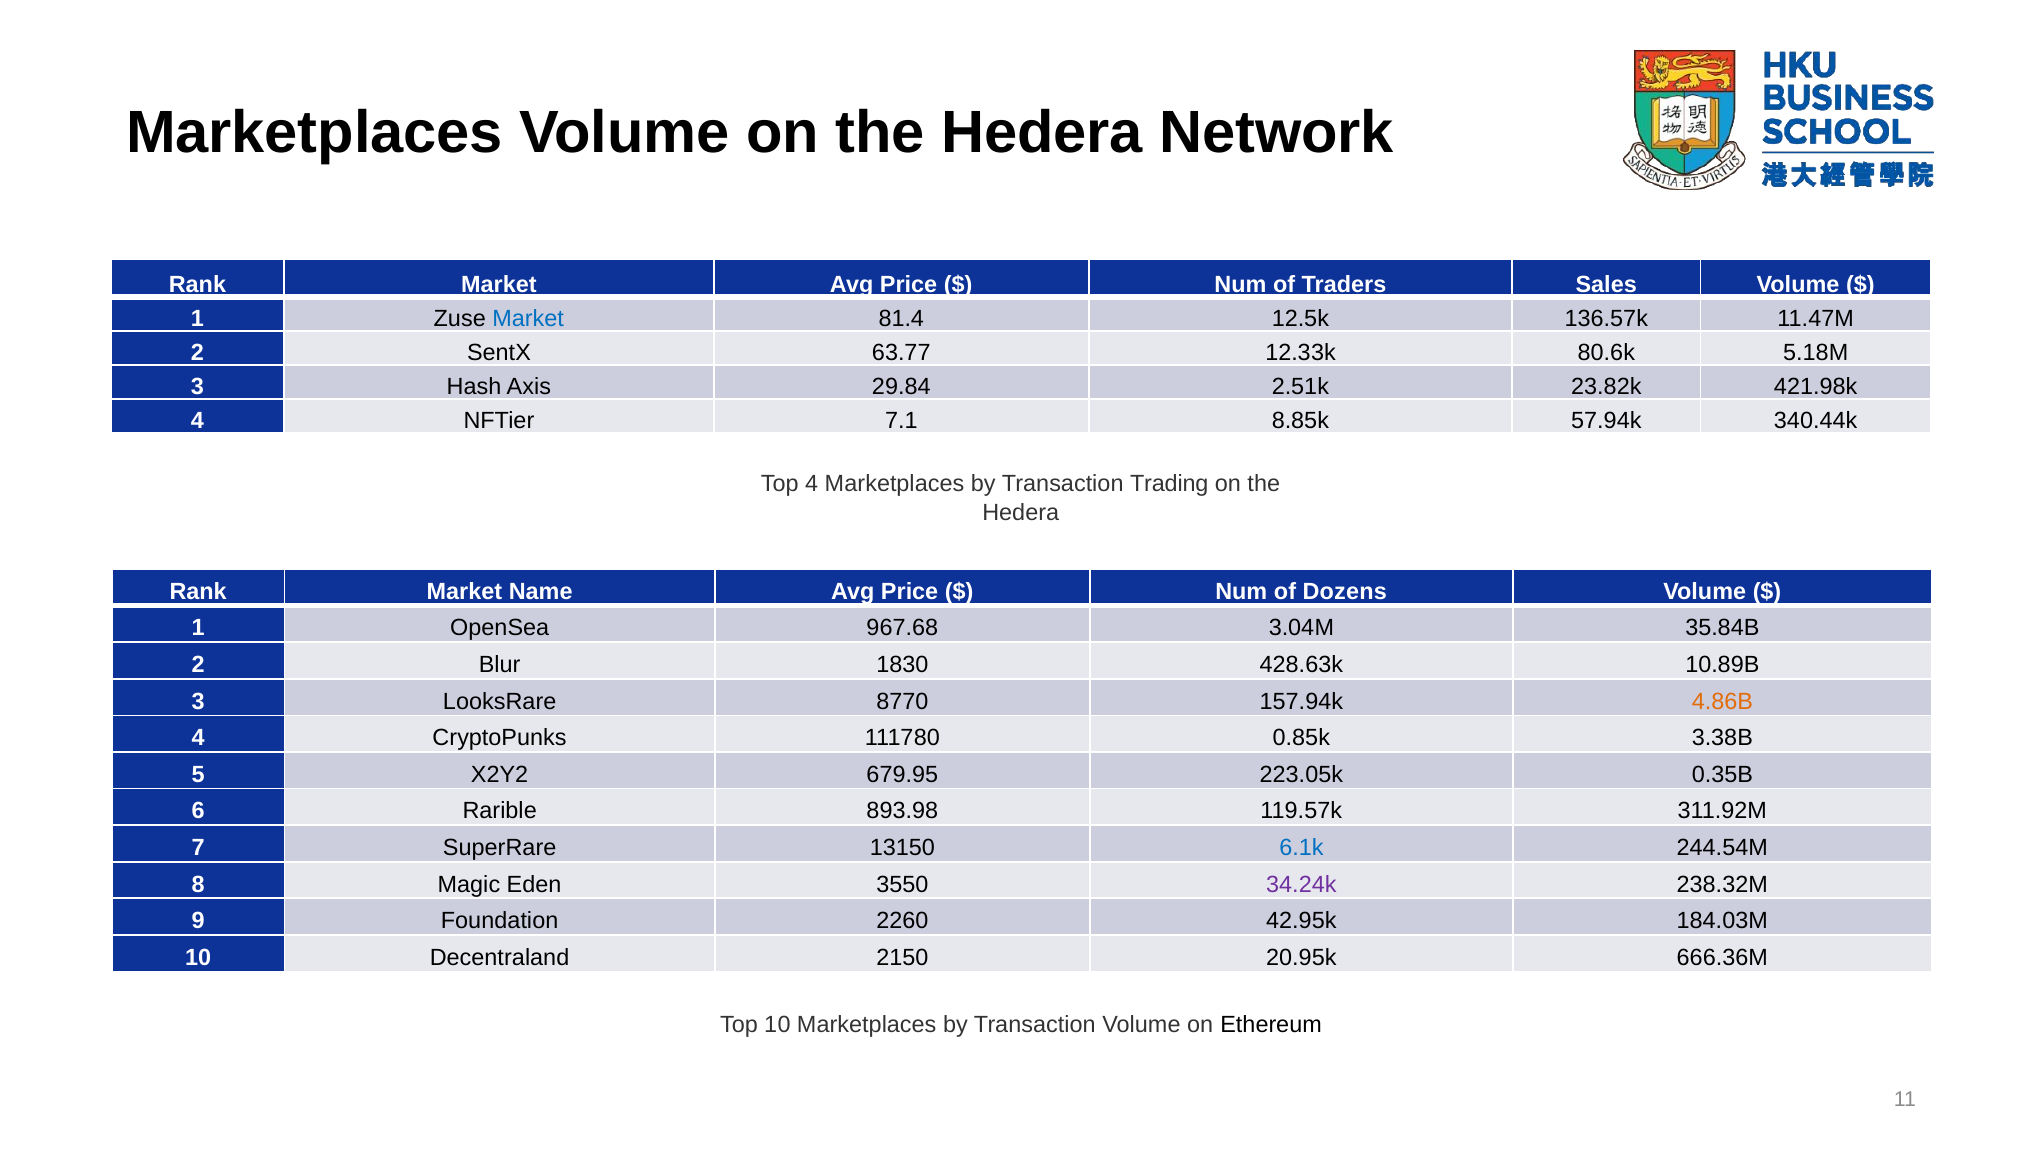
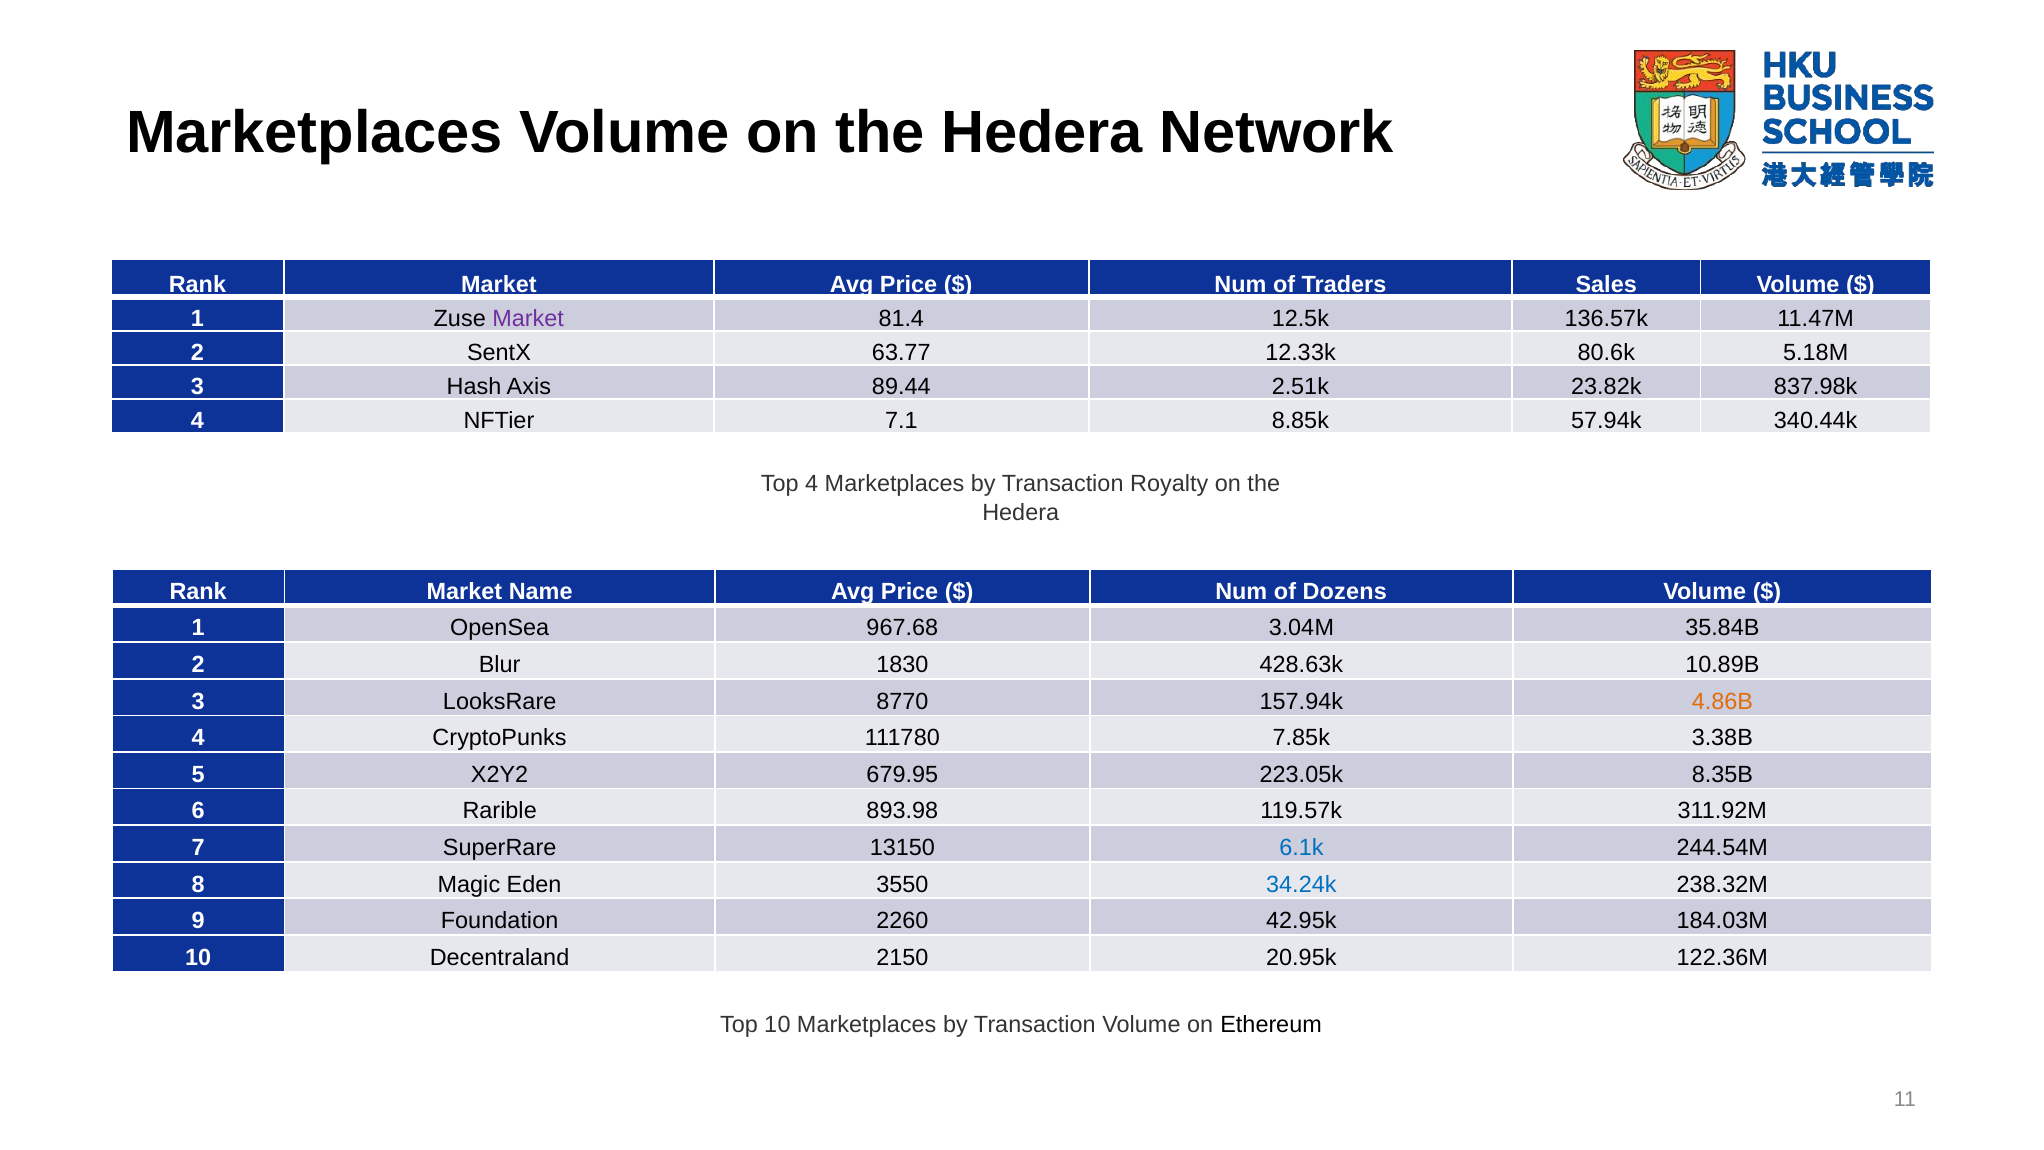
Market colour: blue -> purple (528, 318)
29.84: 29.84 -> 89.44 (901, 386)
421.98k: 421.98k -> 837.98k (1816, 386)
Trading: Trading -> Royalty (1169, 484)
0.85k: 0.85k -> 7.85k (1301, 738)
0.35B: 0.35B -> 8.35B (1722, 774)
34.24k colour: purple -> blue (1301, 884)
666.36M: 666.36M -> 122.36M (1722, 957)
